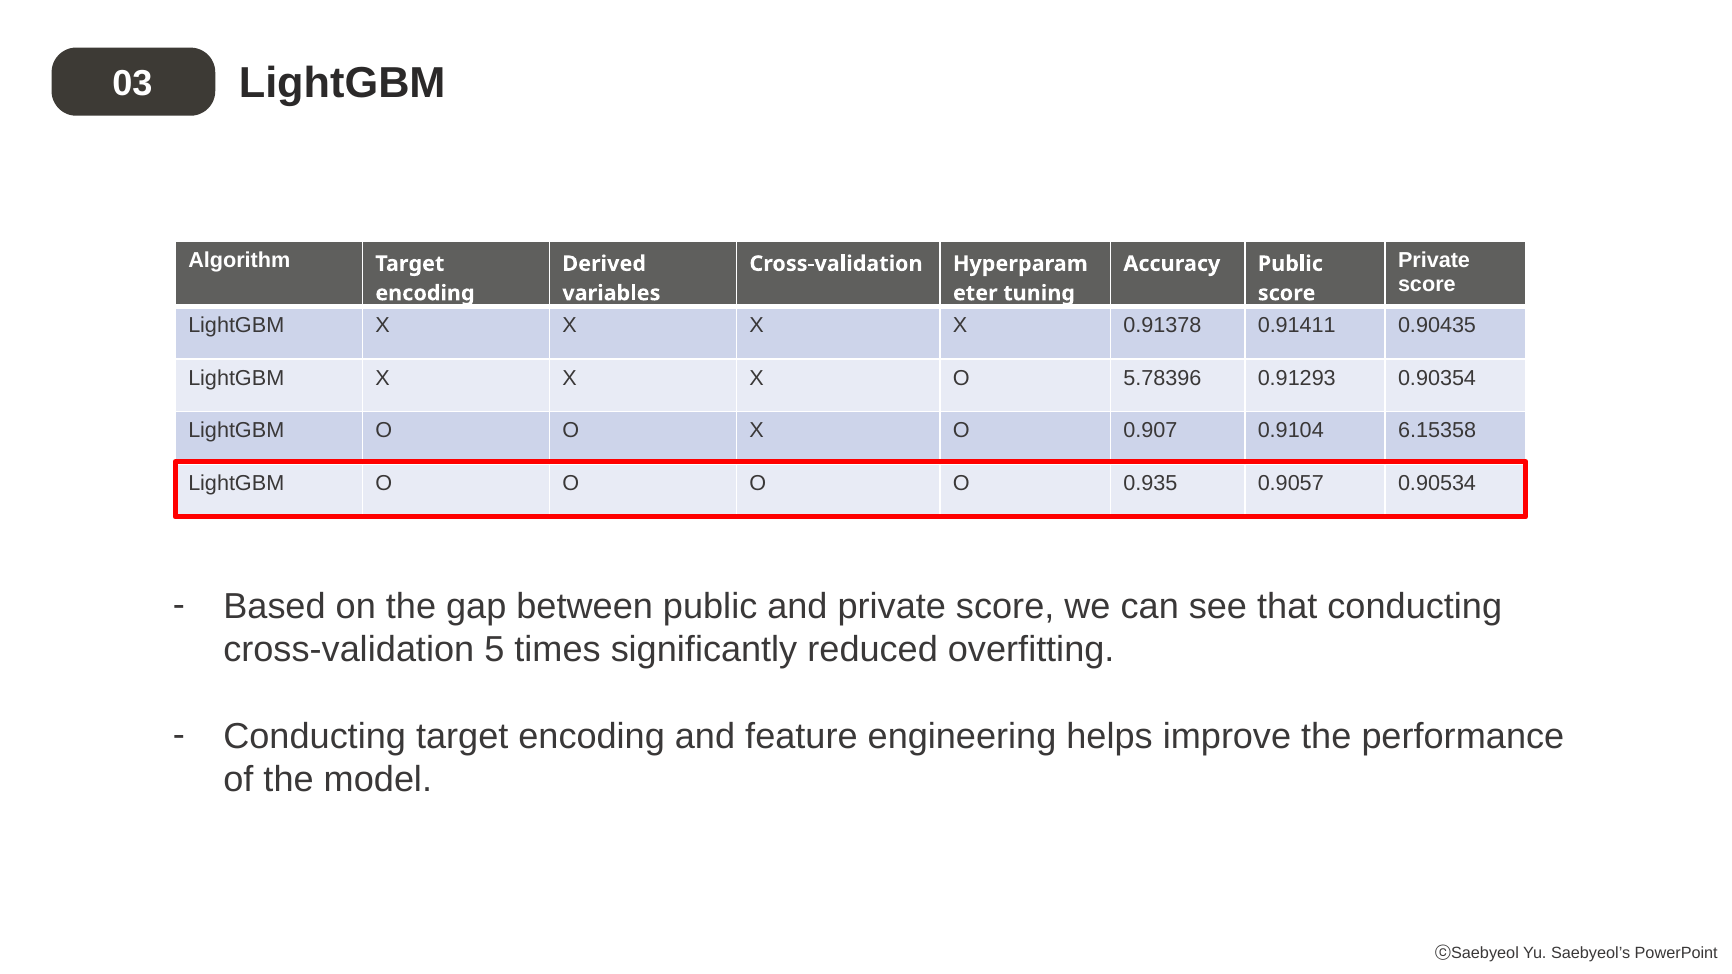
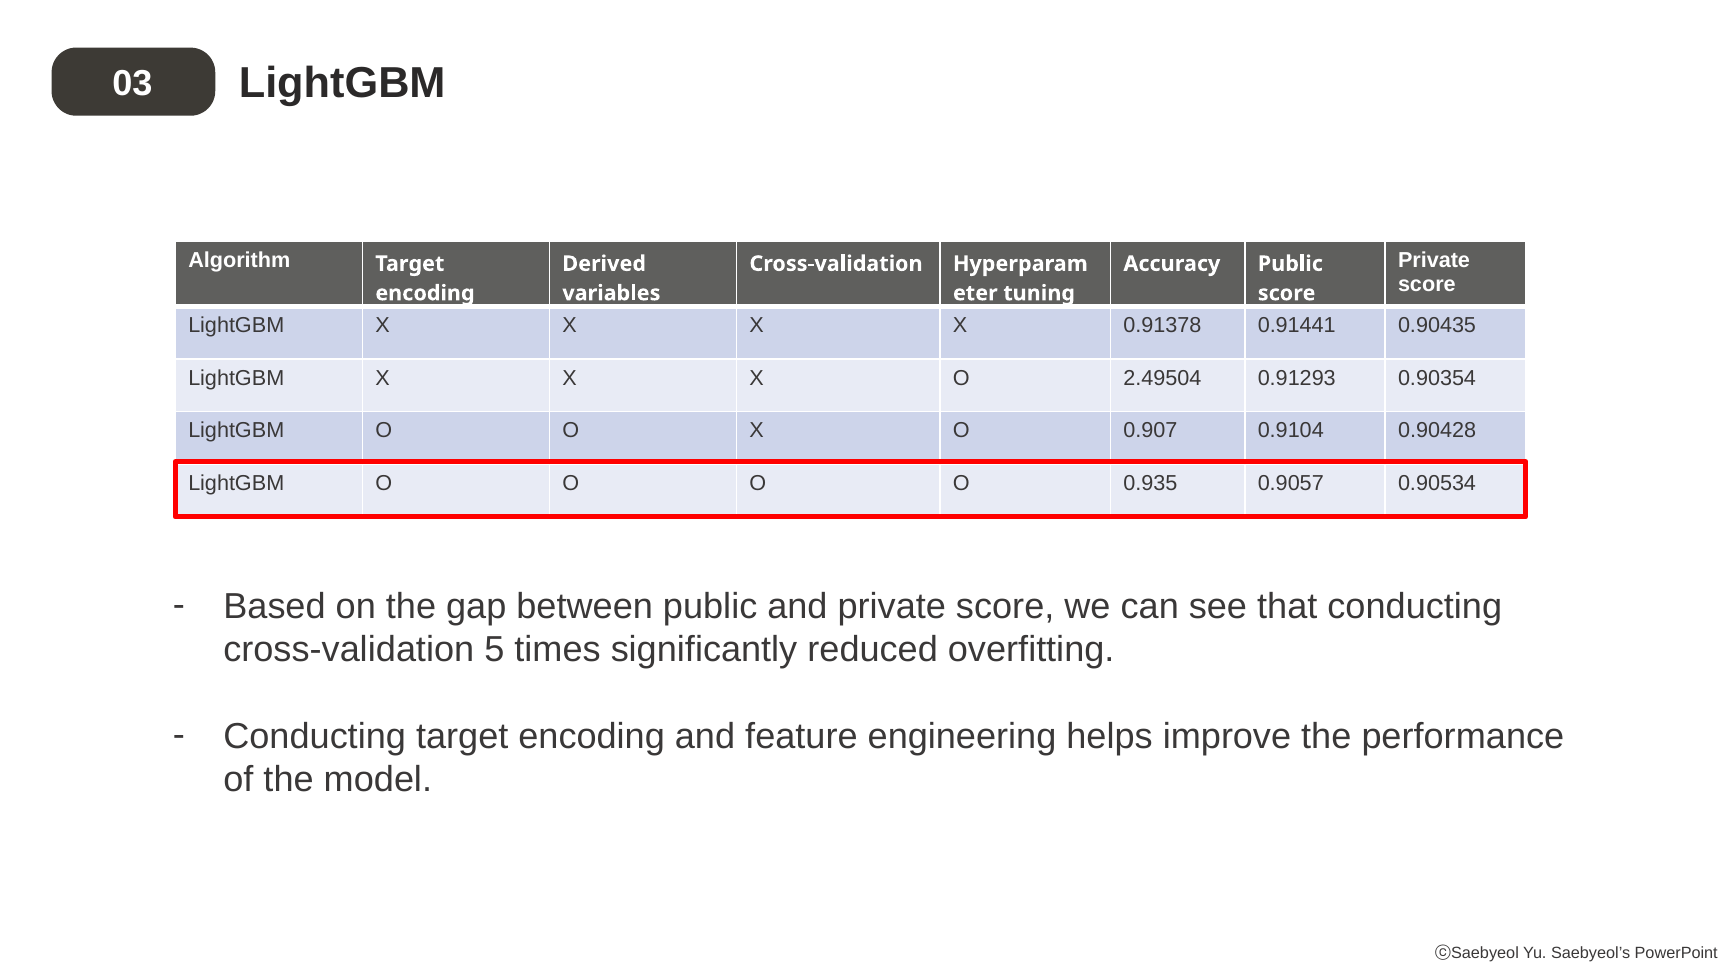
0.91411: 0.91411 -> 0.91441 (1297, 325)
5.78396: 5.78396 -> 2.49504 (1162, 378)
6.15358: 6.15358 -> 0.90428 (1437, 431)
